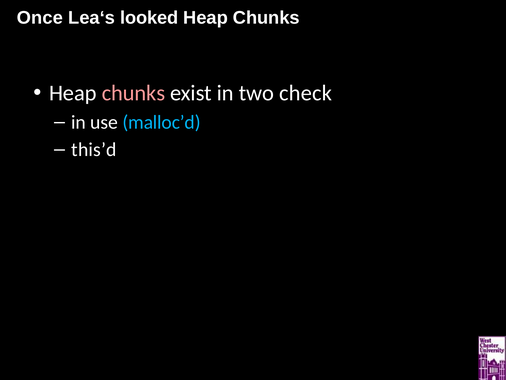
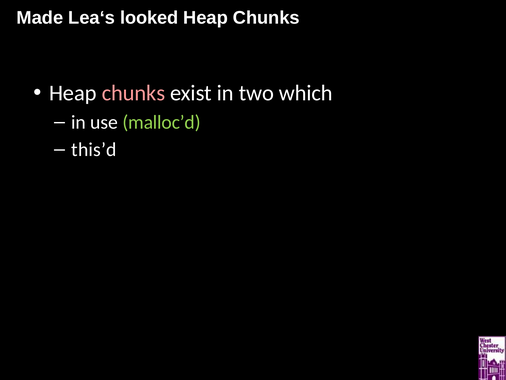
Once: Once -> Made (40, 18)
check: check -> which (306, 93)
malloc’d colour: light blue -> light green (162, 122)
